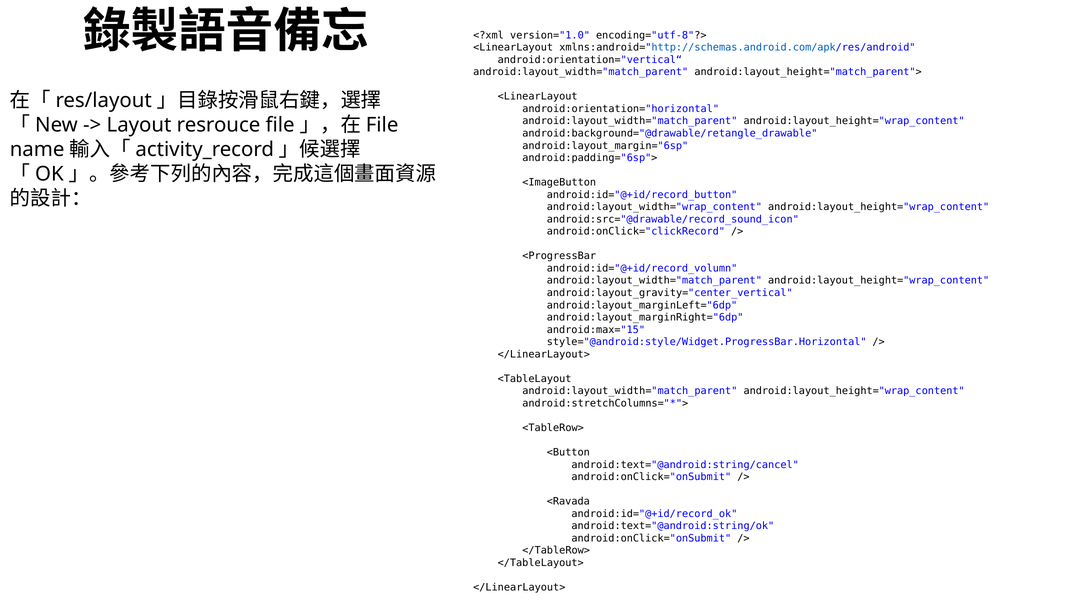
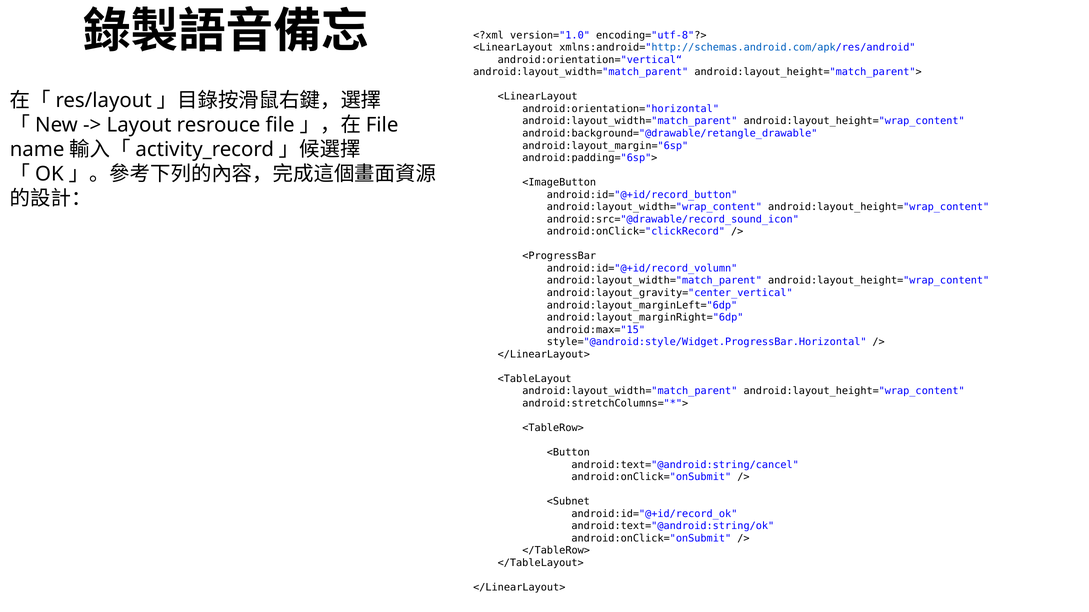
<Ravada: <Ravada -> <Subnet (568, 502)
